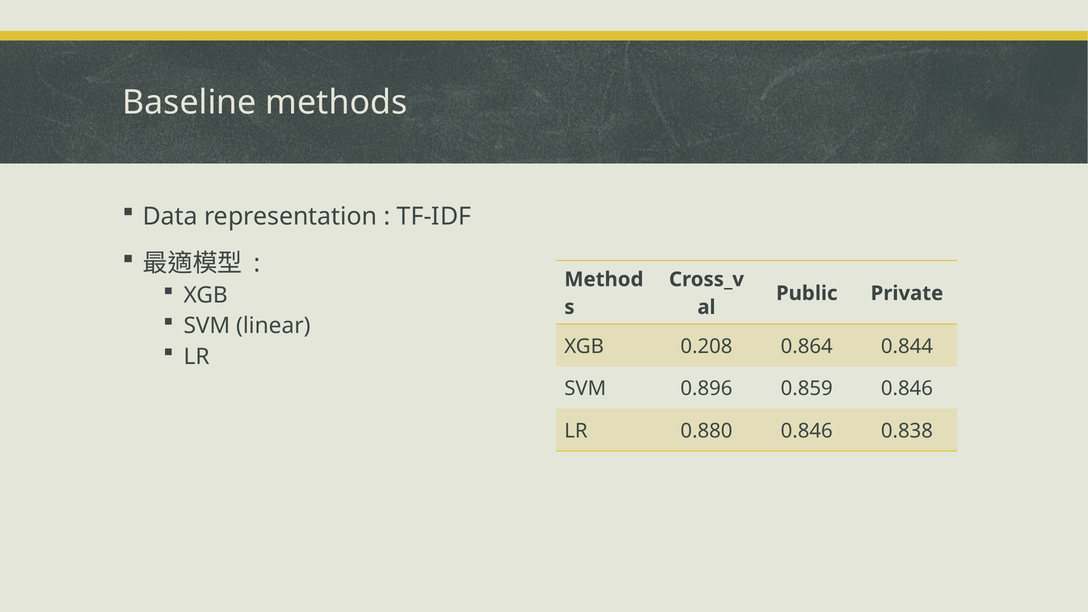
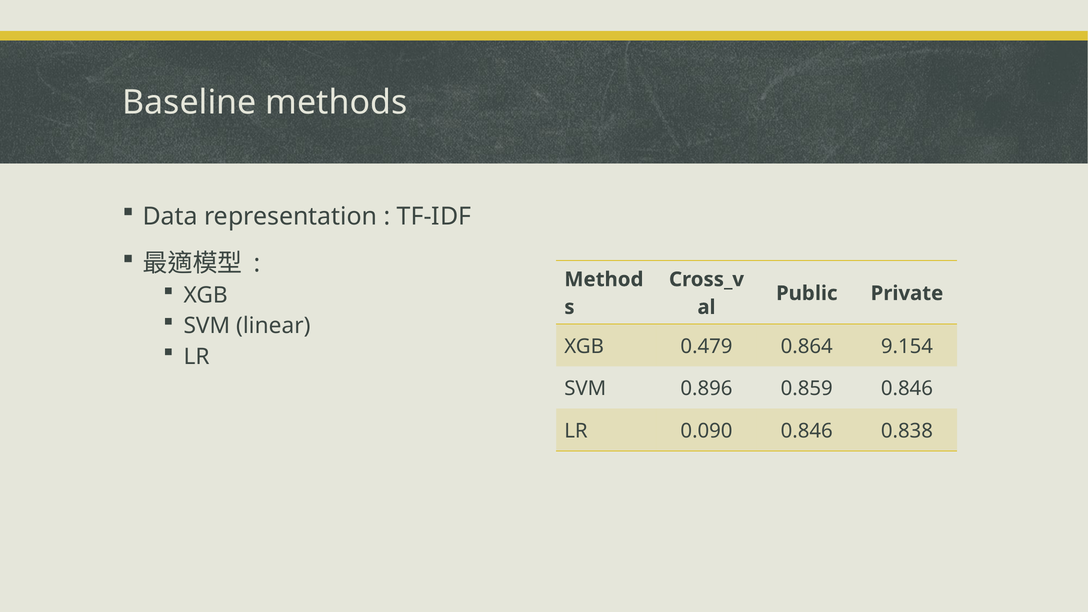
0.208: 0.208 -> 0.479 (707, 346)
0.844: 0.844 -> 9.154 (907, 346)
0.880: 0.880 -> 0.090 (707, 431)
